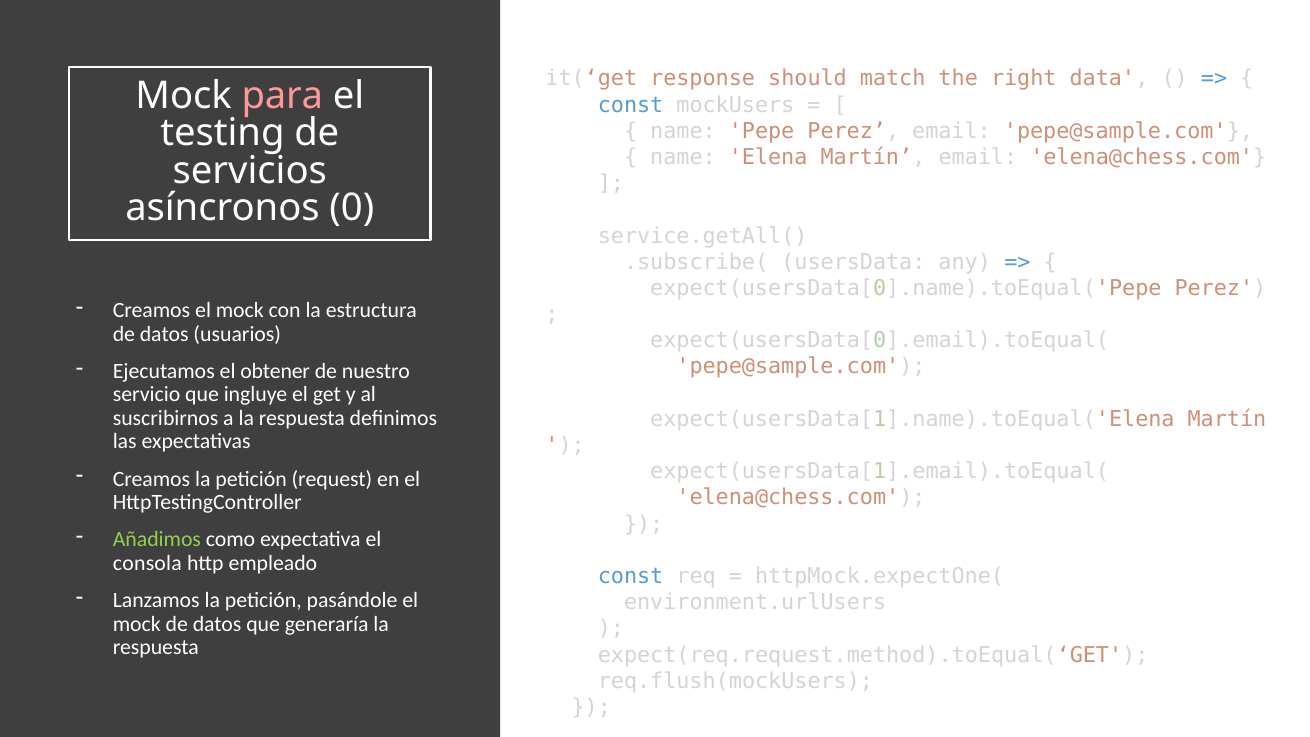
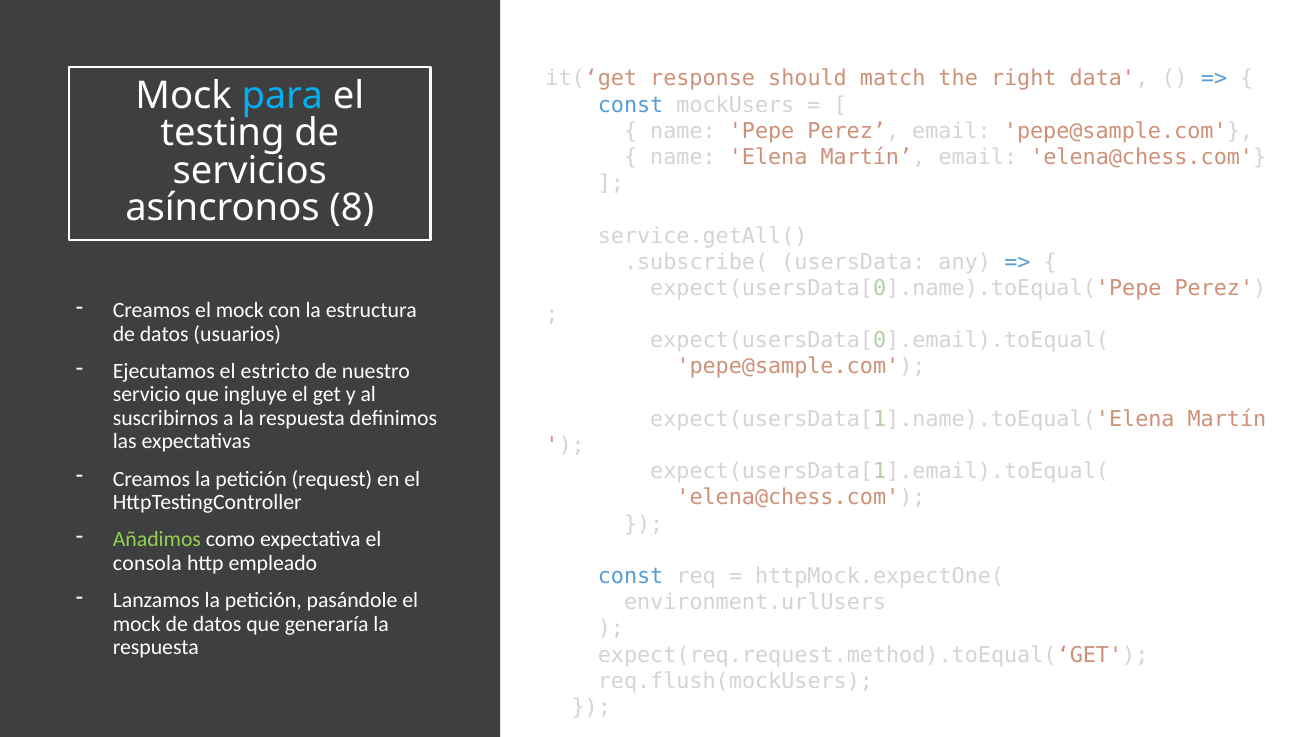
para colour: pink -> light blue (282, 96)
0: 0 -> 8 (352, 208)
obtener: obtener -> estricto (275, 371)
